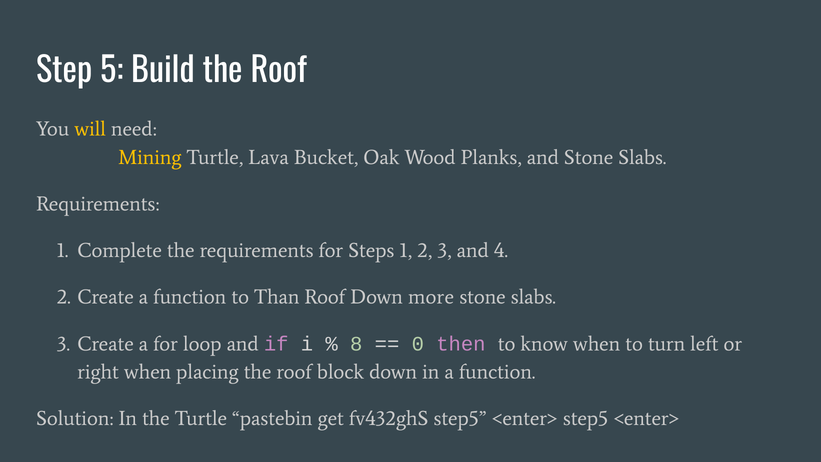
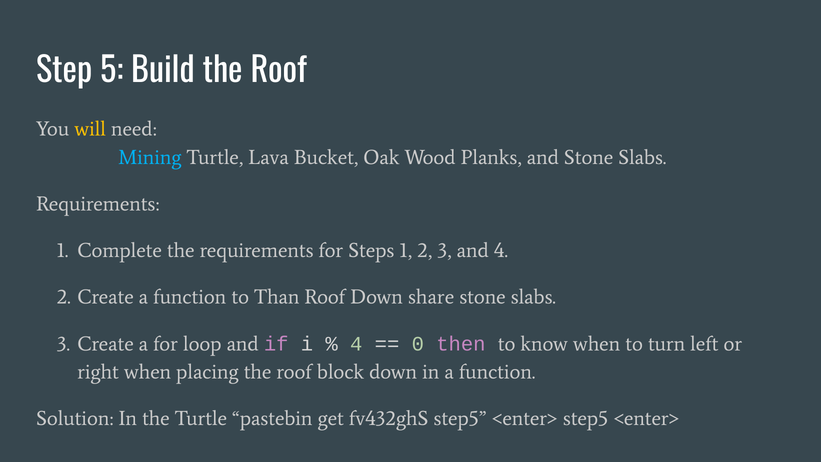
Mining colour: yellow -> light blue (150, 157)
more: more -> share (431, 297)
8: 8 -> 4 (356, 344)
